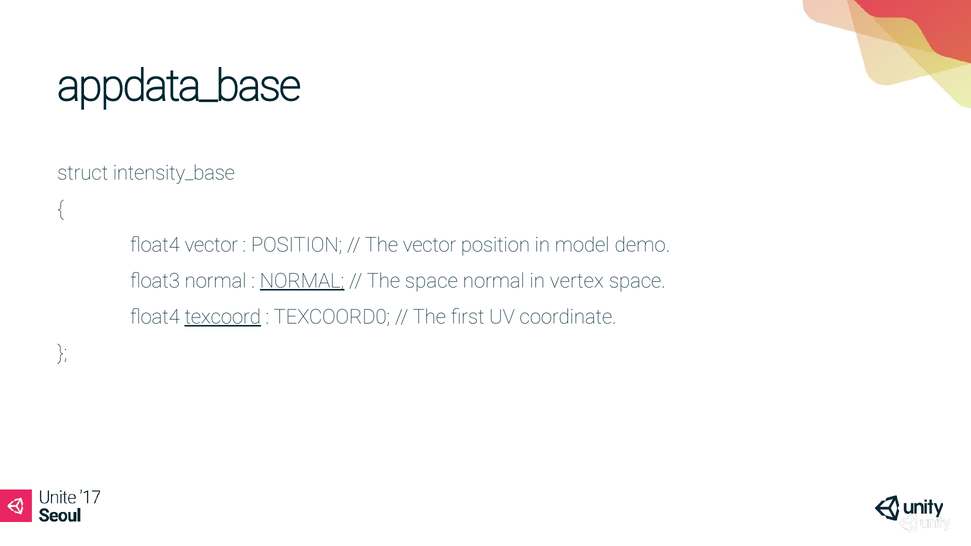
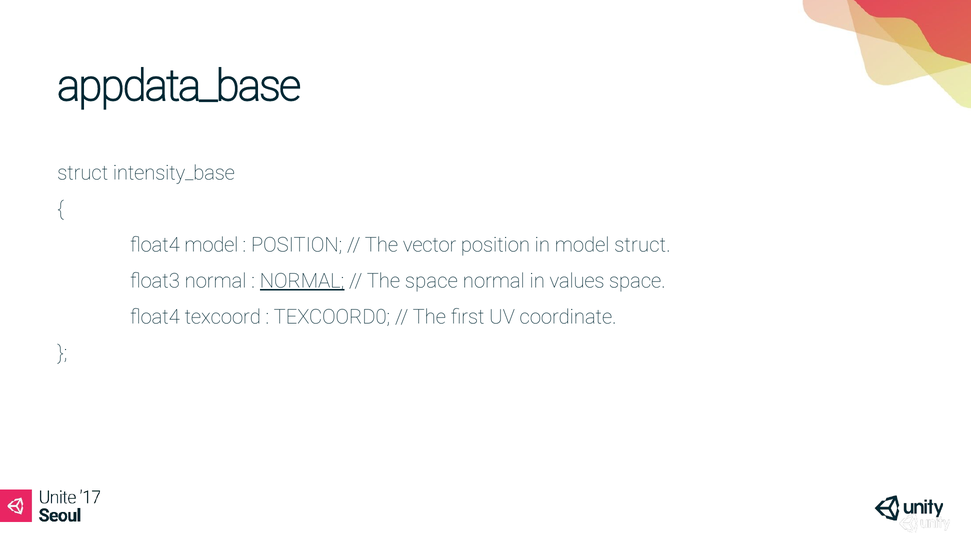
float4 vector: vector -> model (211, 245)
model demo: demo -> struct (642, 245)
vertex: vertex -> values (577, 281)
texcoord underline: present -> none (223, 317)
